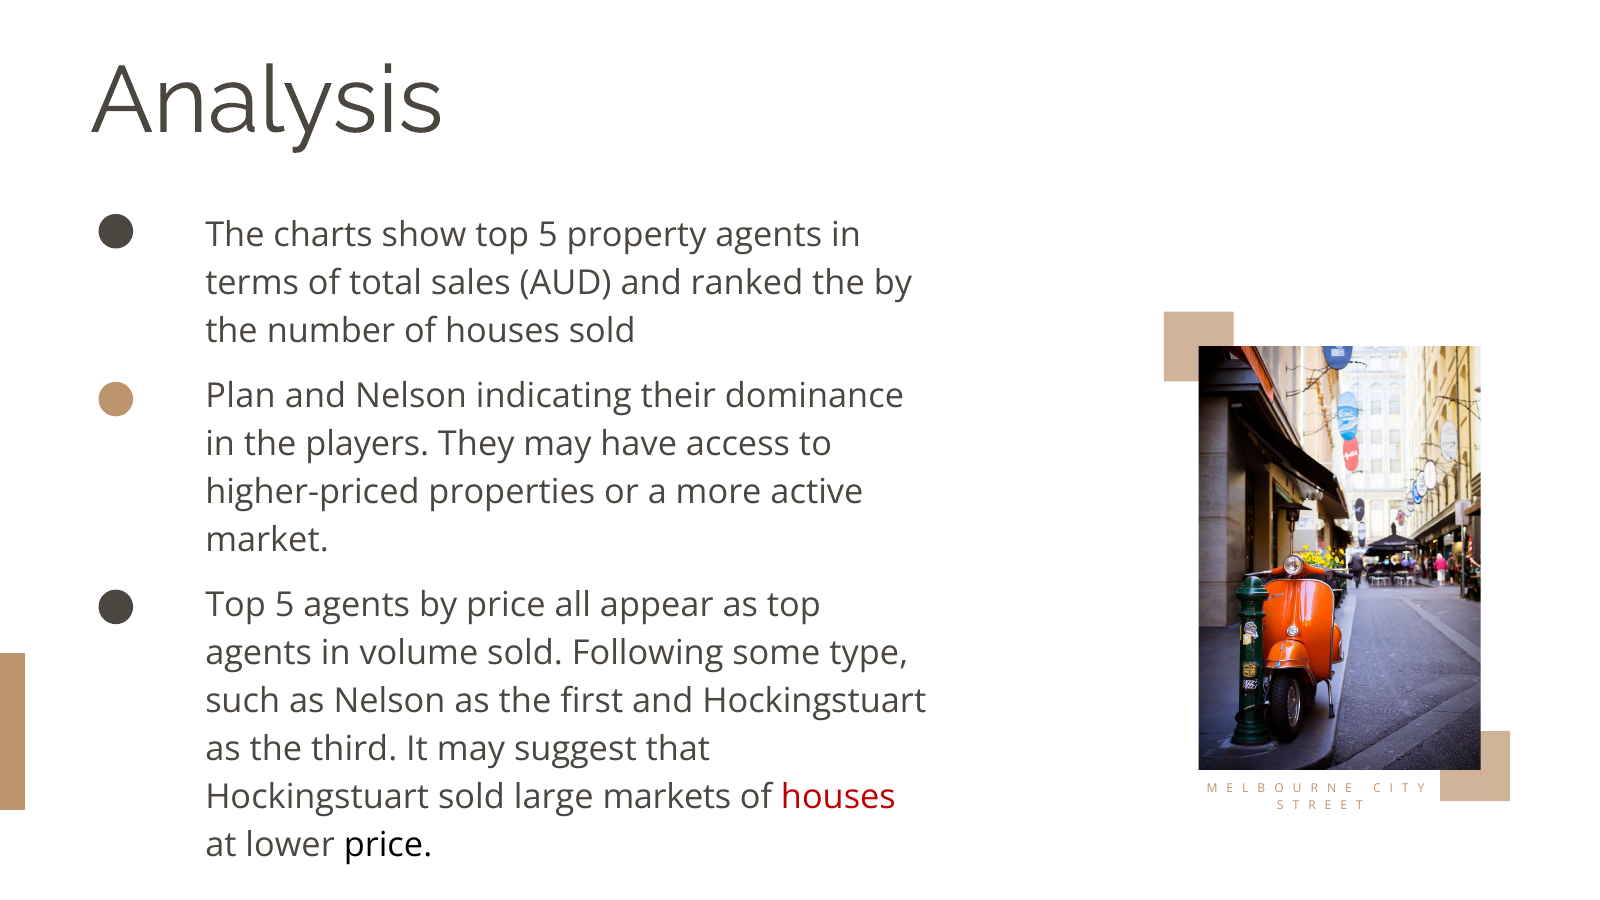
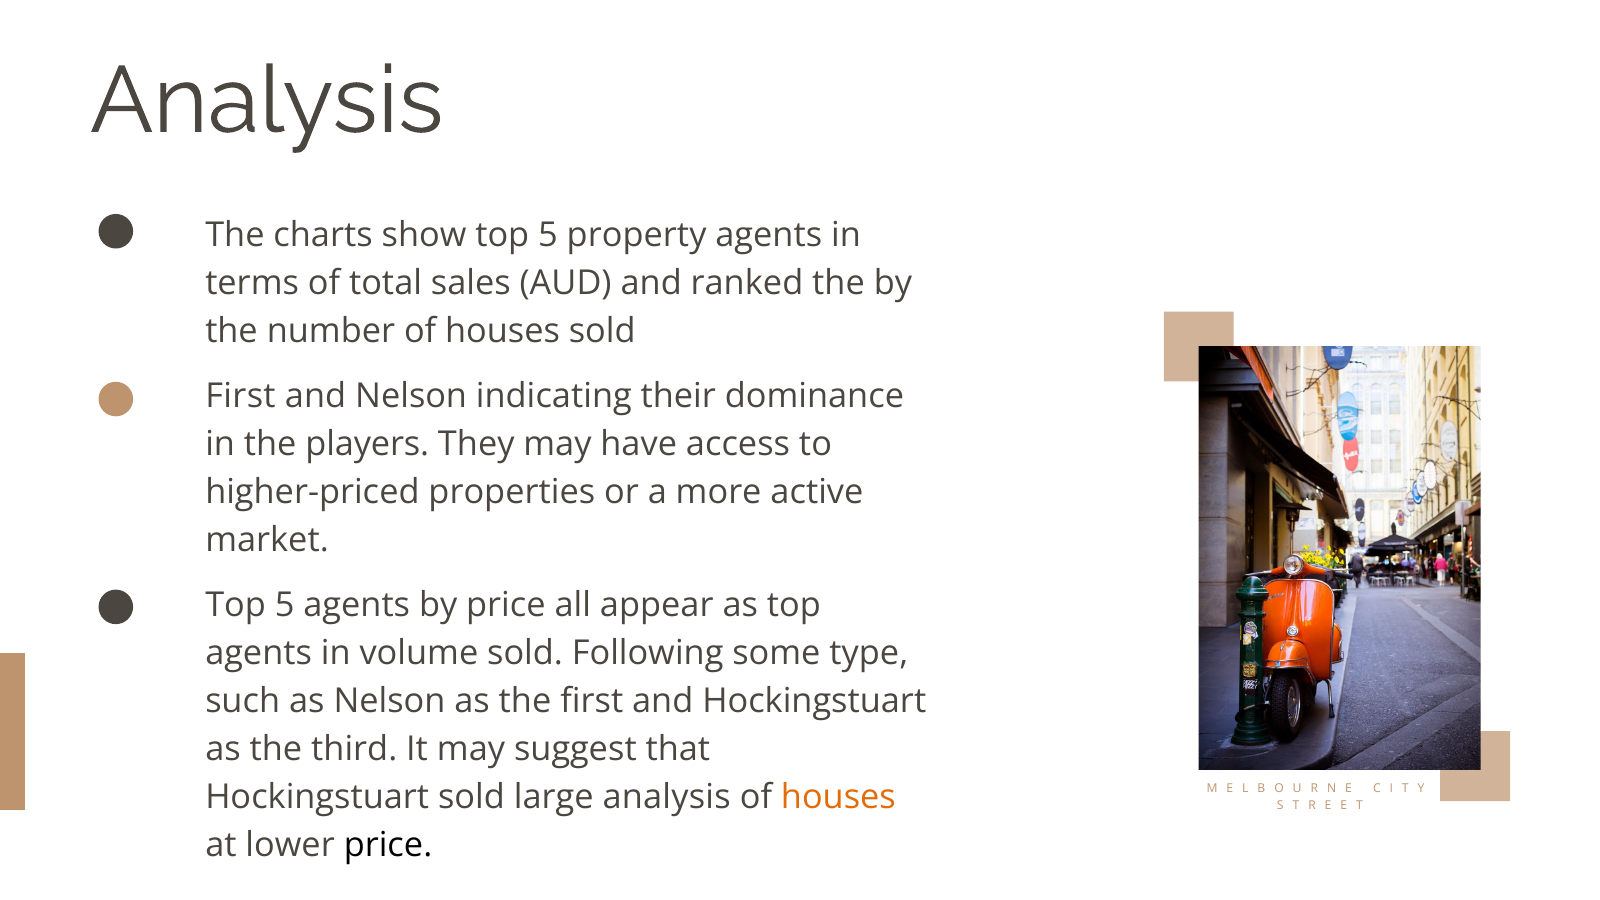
Plan: Plan -> First (241, 396)
large markets: markets -> analysis (667, 797)
houses colour: red -> orange (838, 797)
